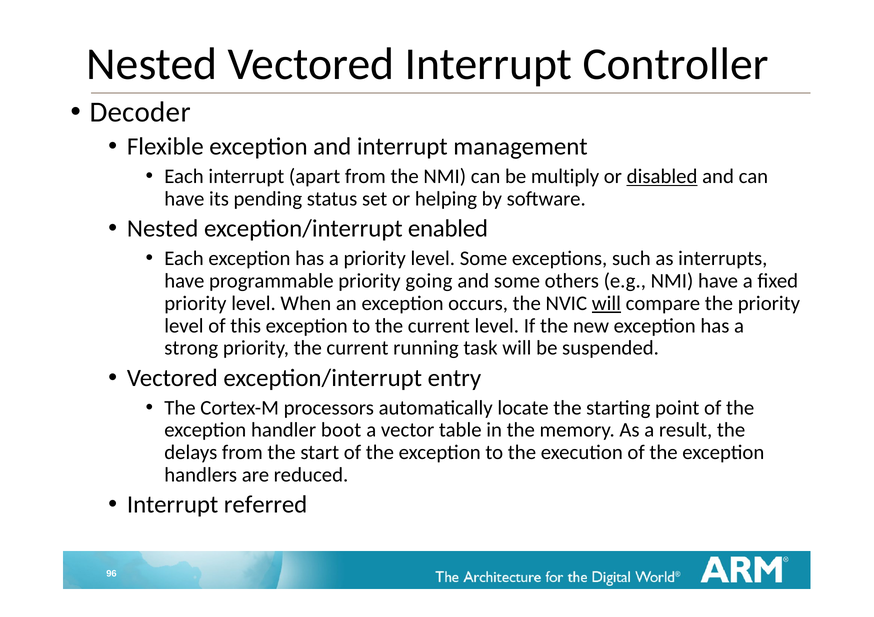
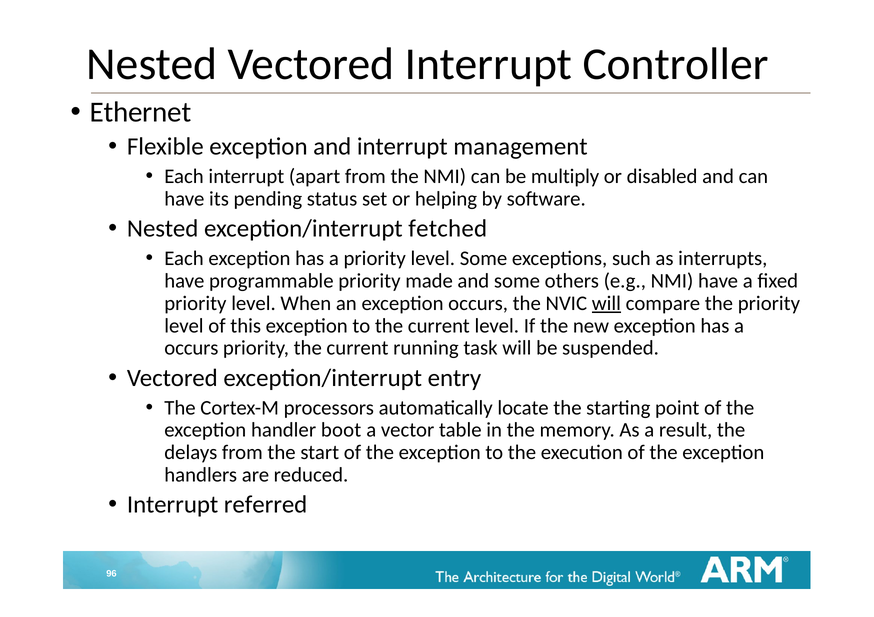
Decoder: Decoder -> Ethernet (140, 112)
disabled underline: present -> none (662, 177)
enabled: enabled -> fetched (448, 229)
going: going -> made (429, 281)
strong: strong -> occurs (191, 348)
